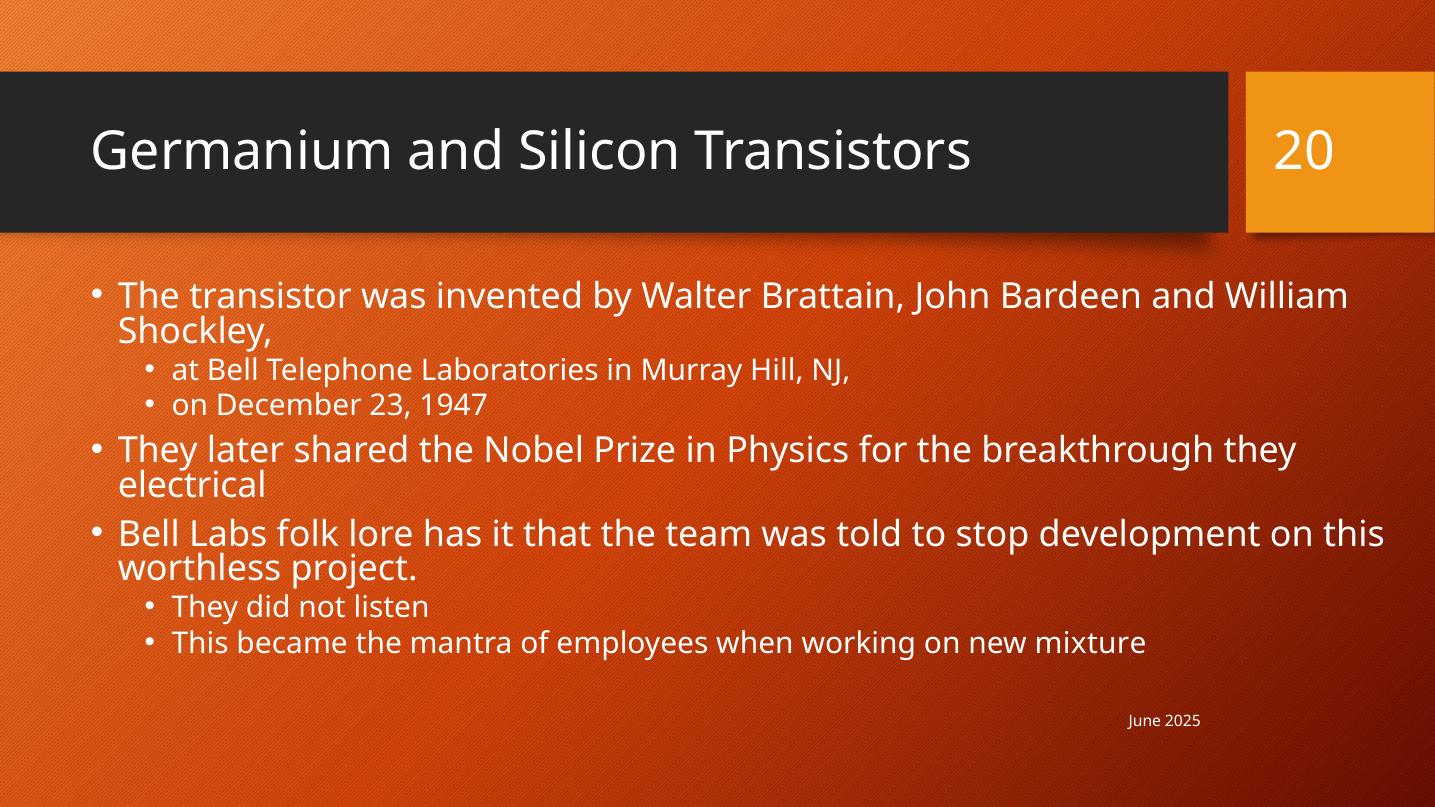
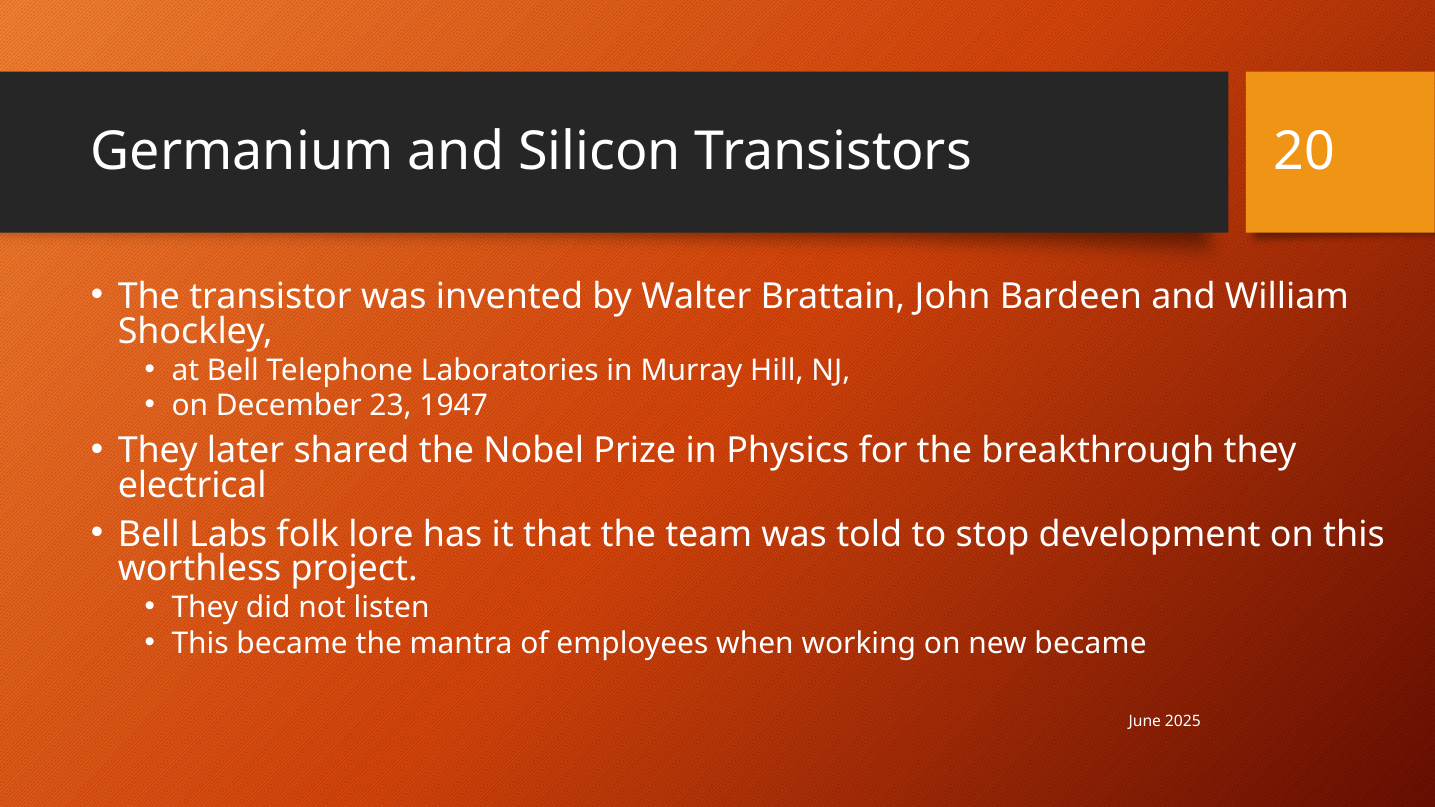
new mixture: mixture -> became (1091, 644)
